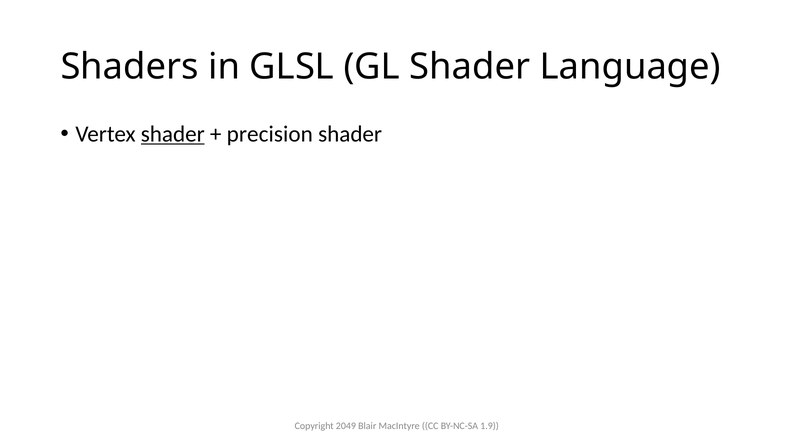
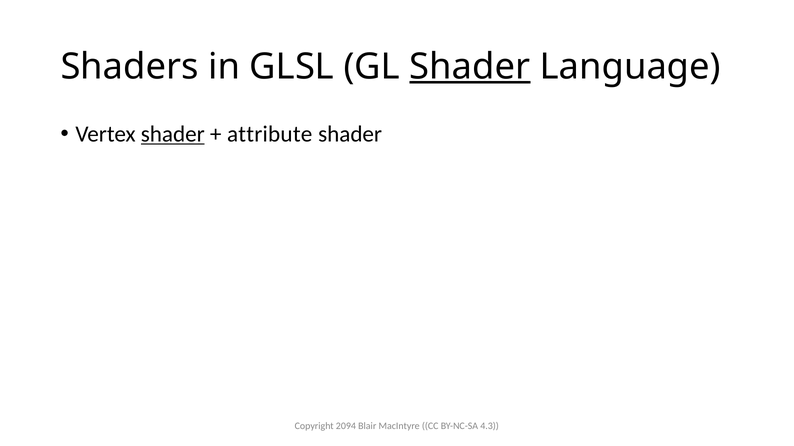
Shader underline: none -> present (470, 67)
precision: precision -> attribute (270, 134)
2049: 2049 -> 2094 (346, 426)
1.9: 1.9 -> 4.3 (490, 426)
